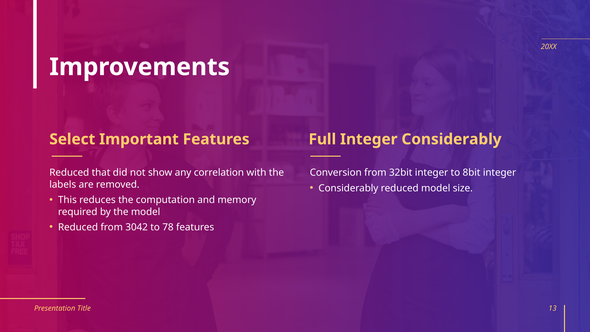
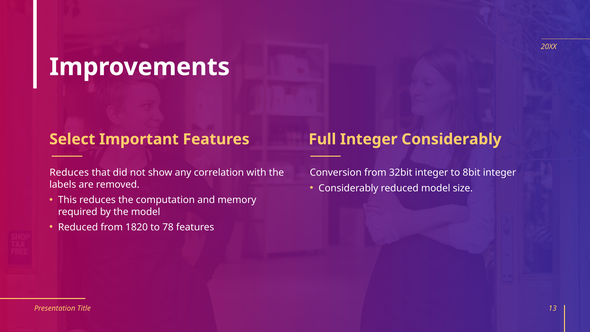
Reduced: Reduced -> Reduces (69, 173)
3042: 3042 -> 1820 (137, 227)
